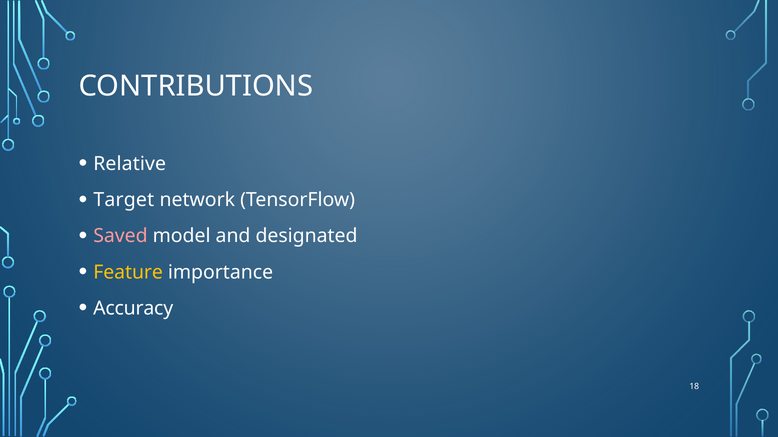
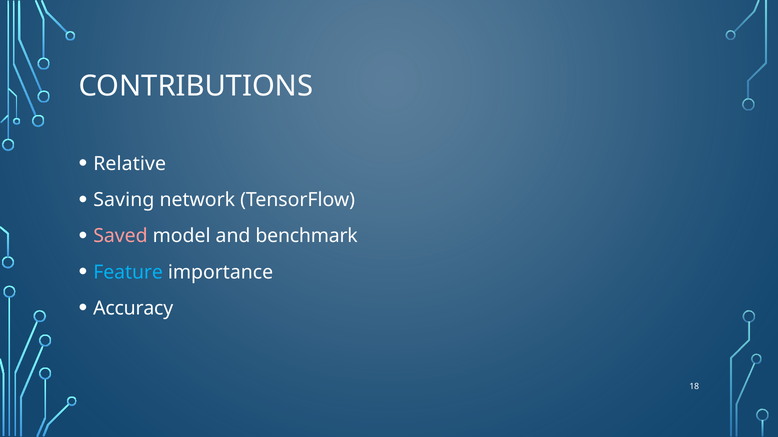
Target: Target -> Saving (124, 200)
designated: designated -> benchmark (307, 236)
Feature colour: yellow -> light blue (128, 273)
